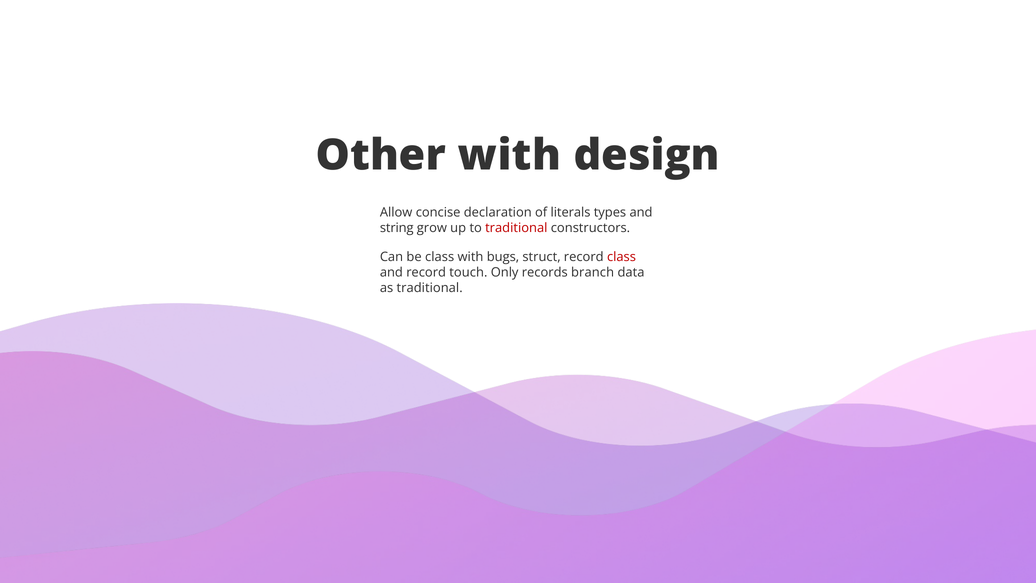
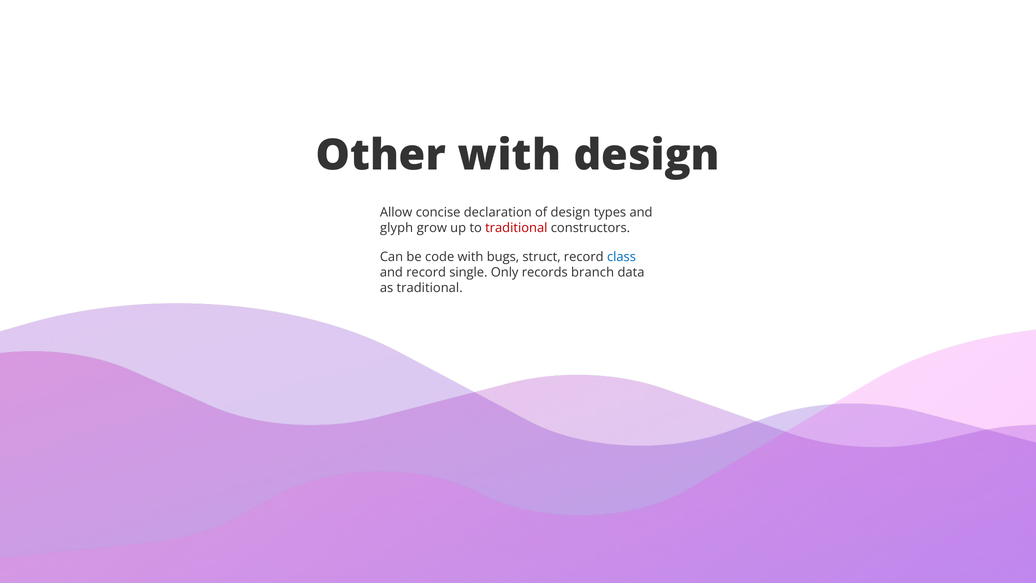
of literals: literals -> design (570, 213)
string: string -> glyph (397, 228)
be class: class -> code (440, 257)
class colour: red -> blue (621, 257)
touch: touch -> single (468, 272)
